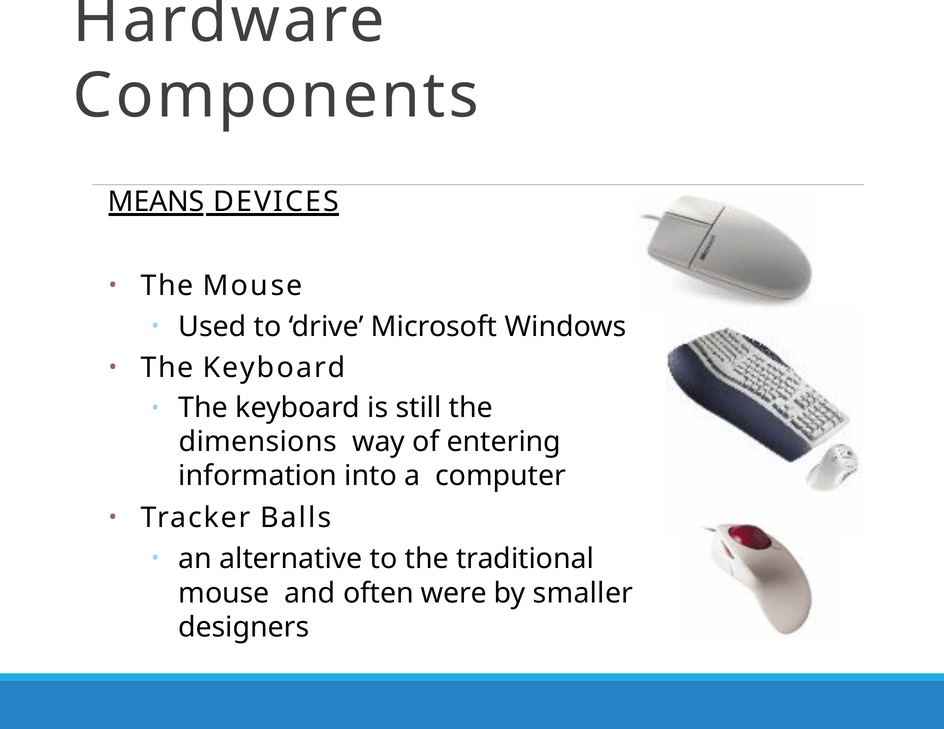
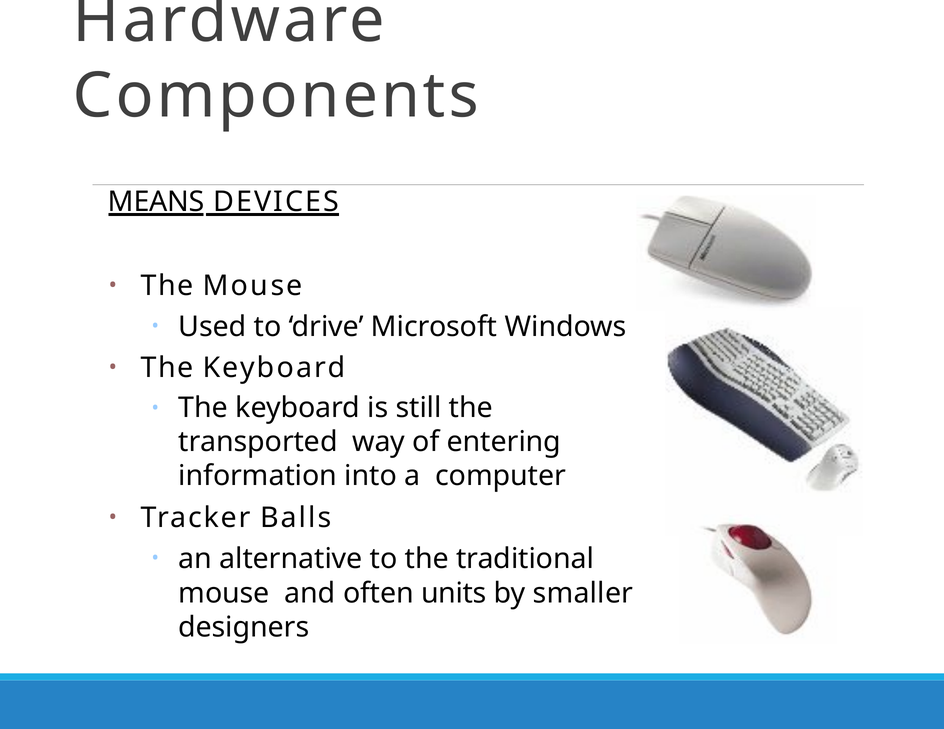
dimensions: dimensions -> transported (258, 442)
were: were -> units (454, 594)
